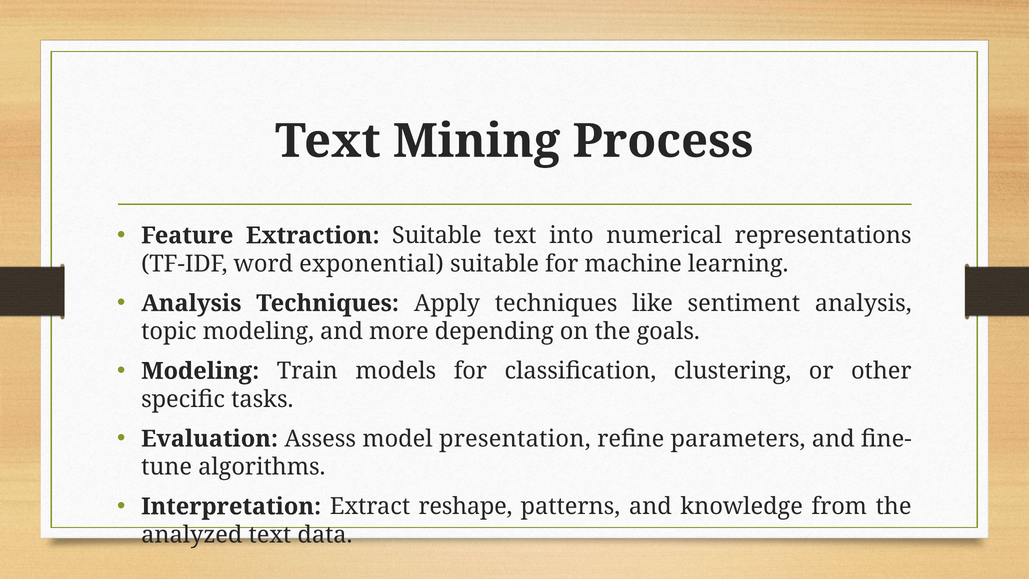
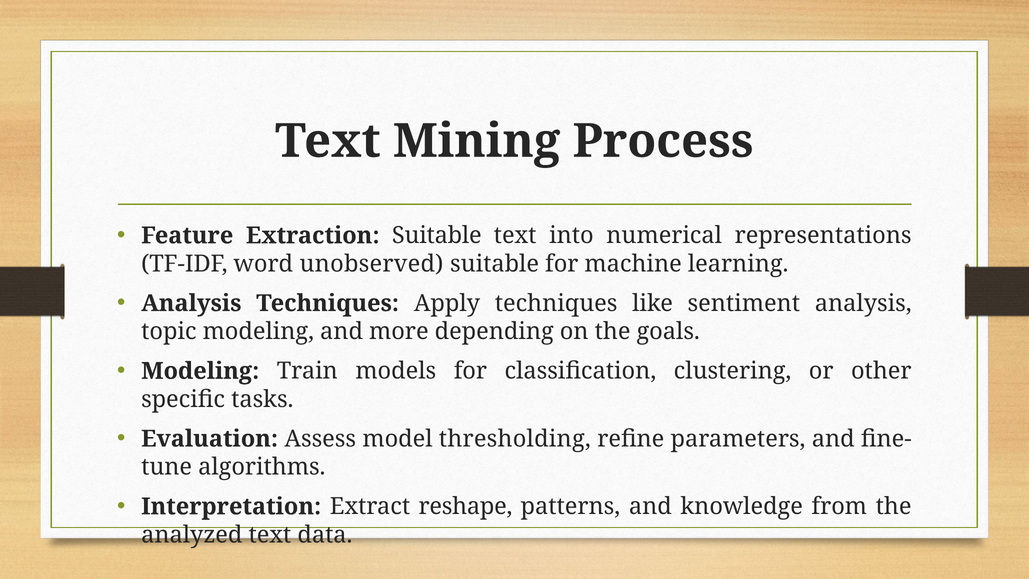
exponential: exponential -> unobserved (371, 264)
presentation: presentation -> thresholding (515, 439)
